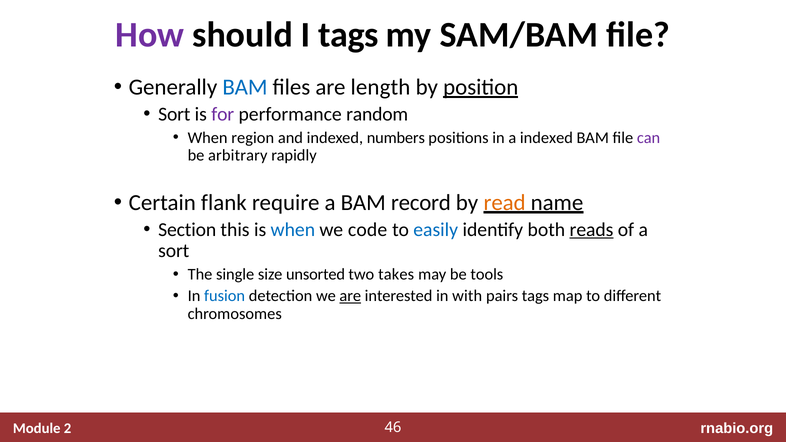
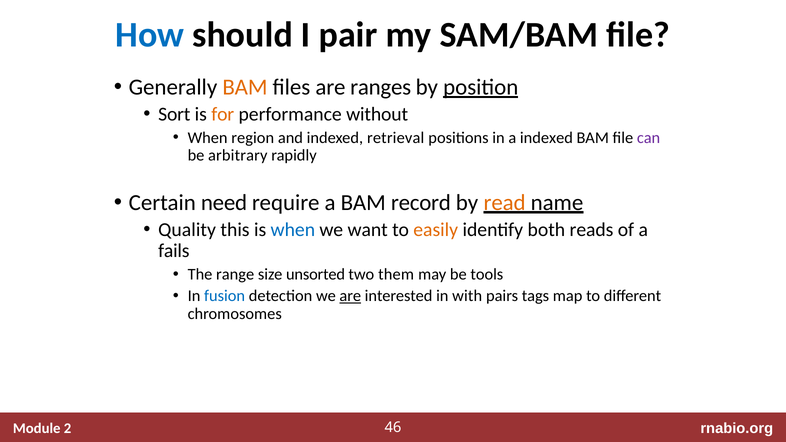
How colour: purple -> blue (150, 35)
I tags: tags -> pair (348, 35)
BAM colour: blue -> orange (245, 87)
length: length -> ranges (381, 87)
for colour: purple -> orange (223, 114)
random: random -> without (377, 114)
numbers: numbers -> retrieval (396, 138)
flank: flank -> need (224, 203)
Section: Section -> Quality (187, 230)
code: code -> want (368, 230)
easily colour: blue -> orange (436, 230)
reads underline: present -> none (591, 230)
sort: sort -> fails (174, 251)
single: single -> range (235, 274)
takes: takes -> them (396, 274)
